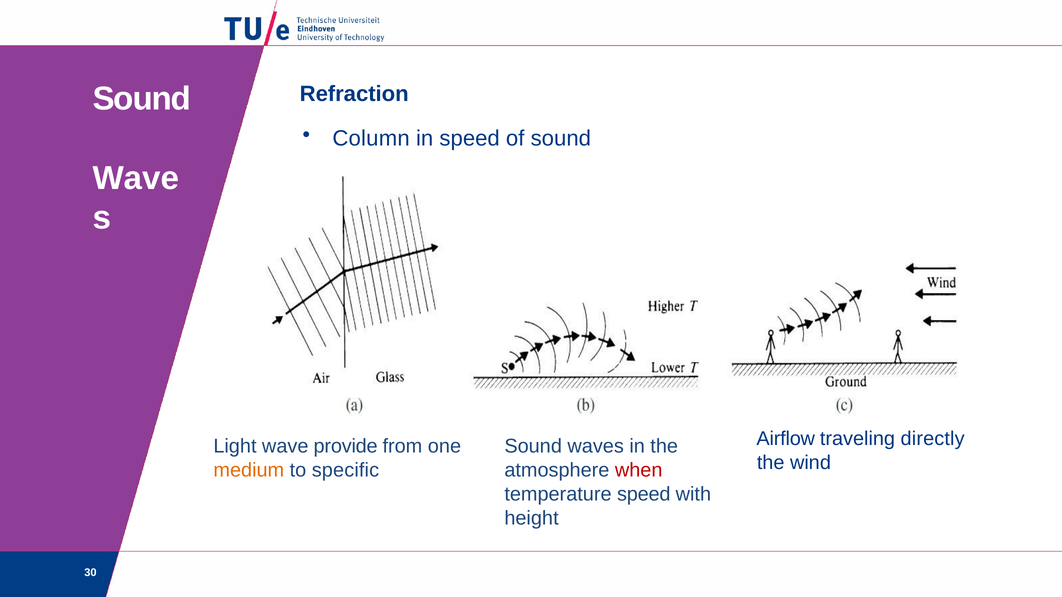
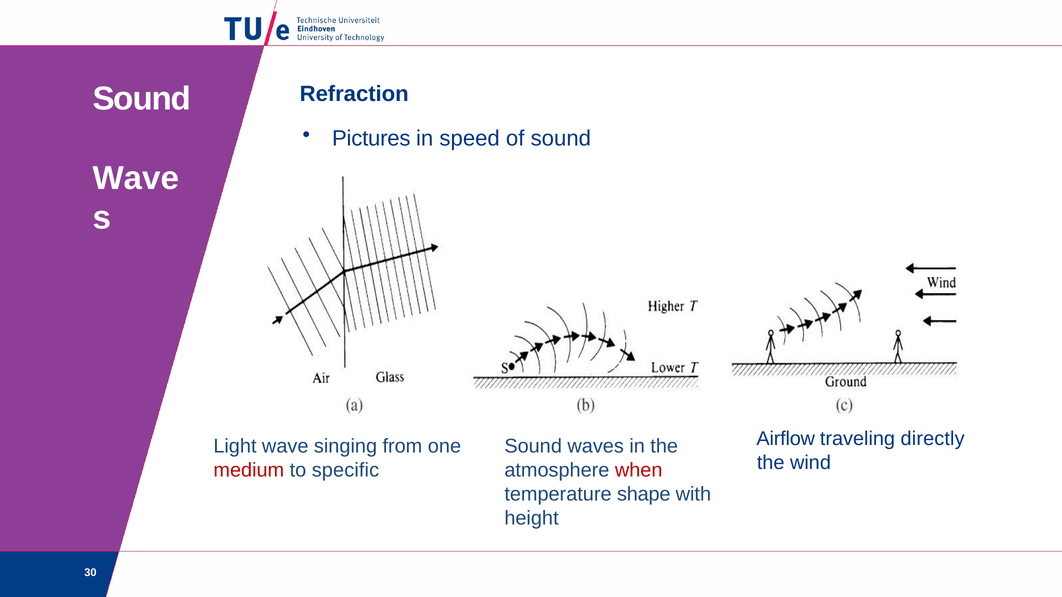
Column: Column -> Pictures (371, 139)
provide: provide -> singing (346, 447)
medium colour: orange -> red (249, 471)
temperature speed: speed -> shape (644, 494)
